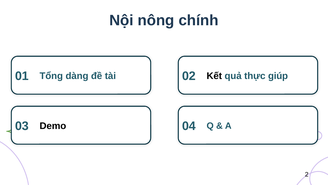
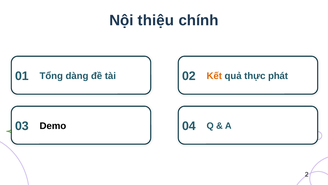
nông: nông -> thiệu (156, 20)
Kết colour: black -> orange (214, 76)
giúp: giúp -> phát (278, 76)
